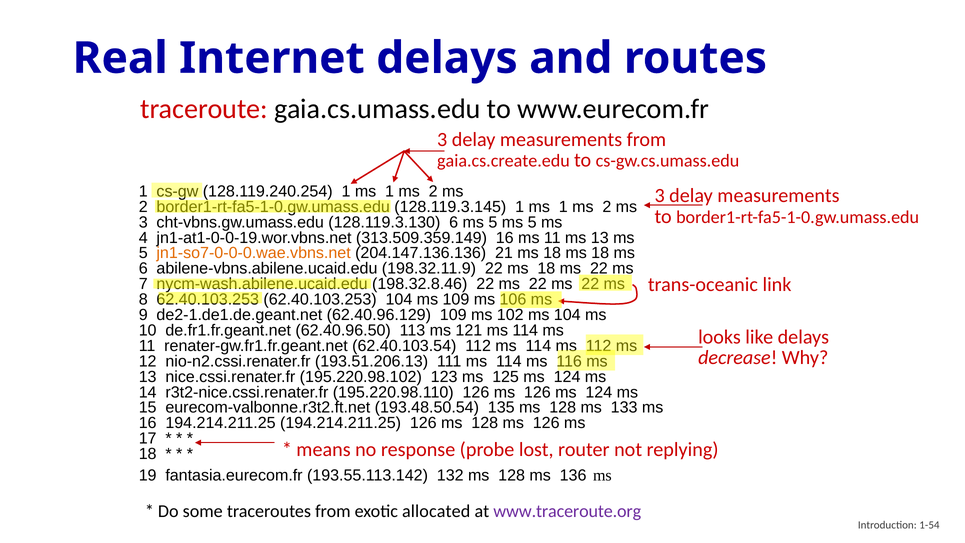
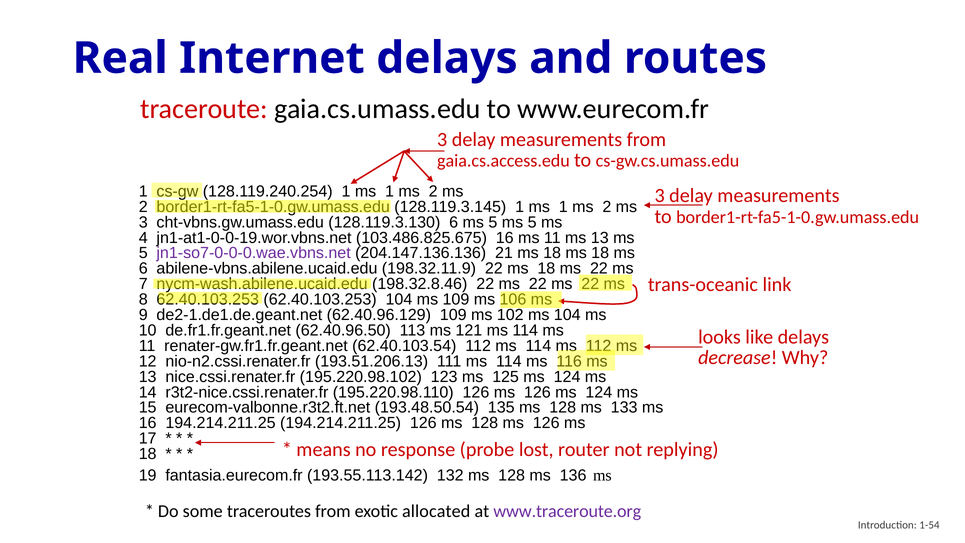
gaia.cs.create.edu: gaia.cs.create.edu -> gaia.cs.access.edu (503, 161)
313.509.359.149: 313.509.359.149 -> 103.486.825.675 (421, 238)
jn1-so7-0-0-0.wae.vbns.net colour: orange -> purple (254, 253)
